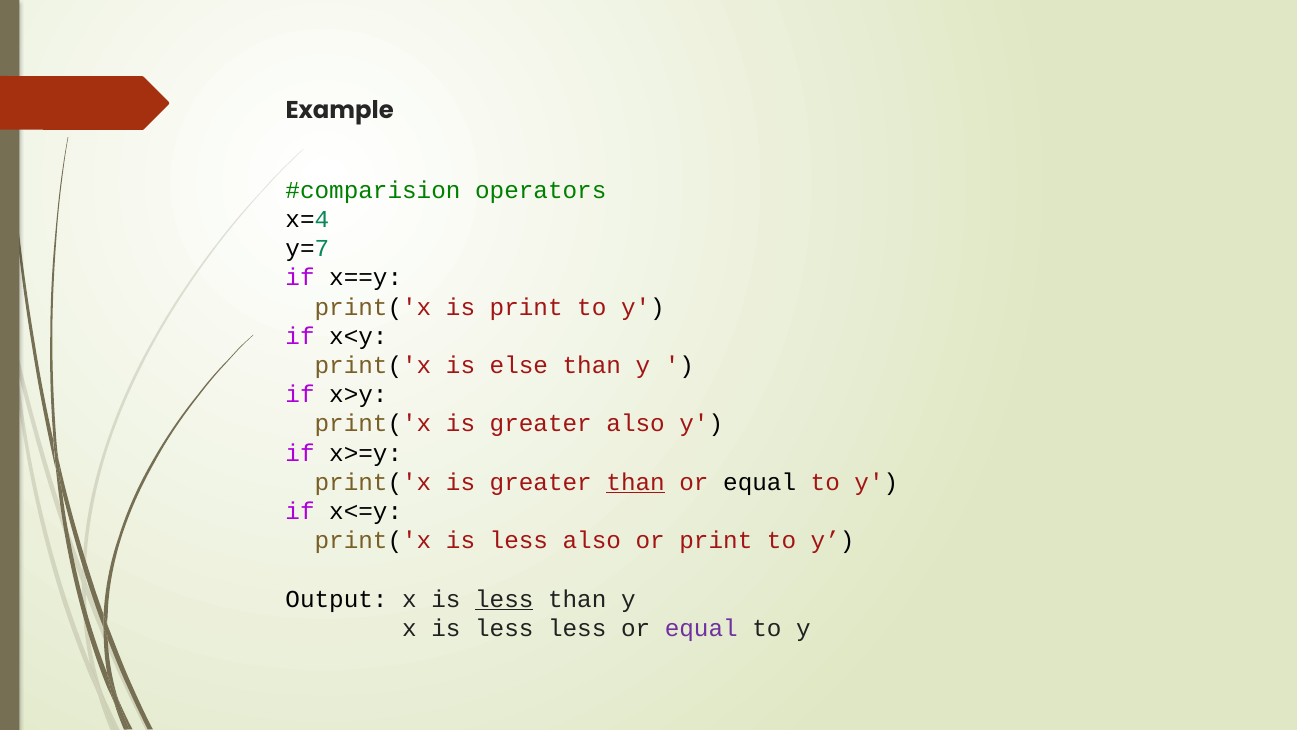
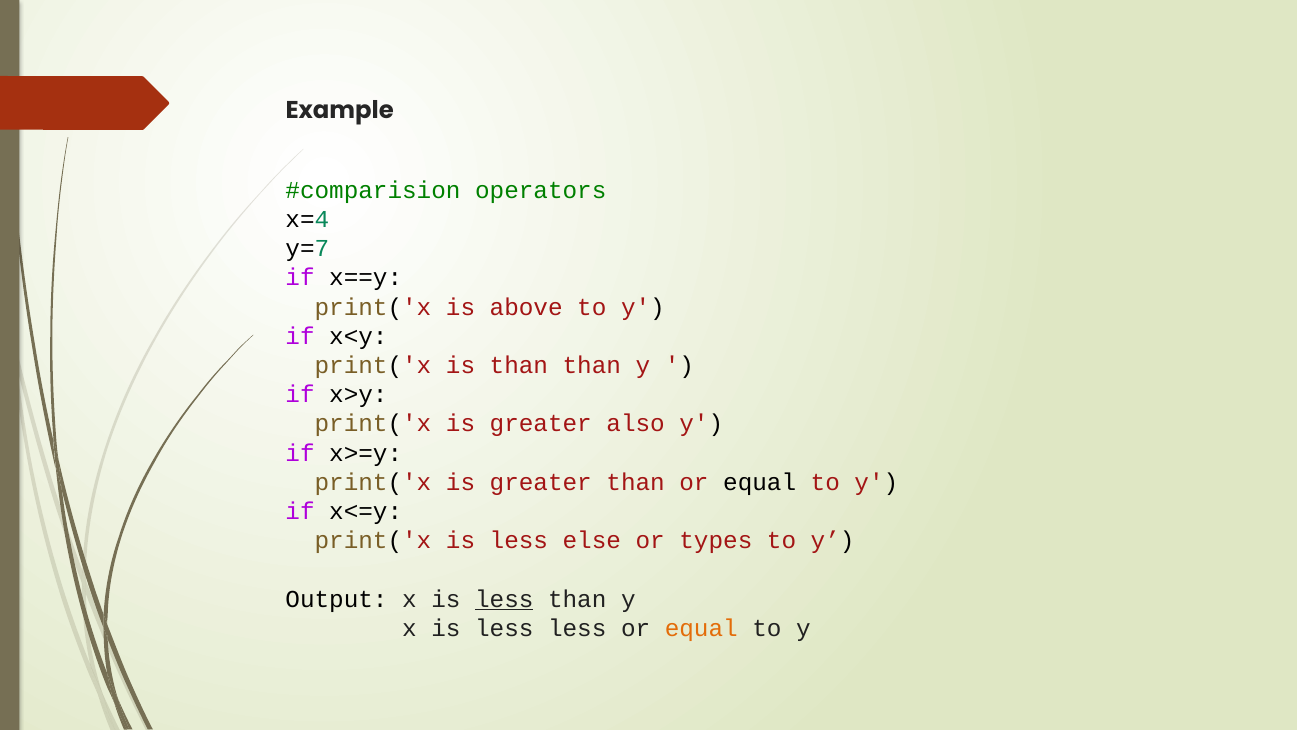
is print: print -> above (526, 307)
is else: else -> than (519, 365)
than underline: present -> none (636, 482)
less also: also -> else (592, 540)
or print: print -> types (716, 540)
equal colour: purple -> orange (701, 628)
